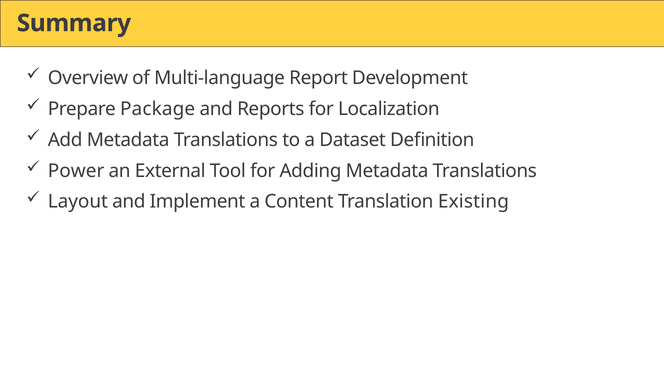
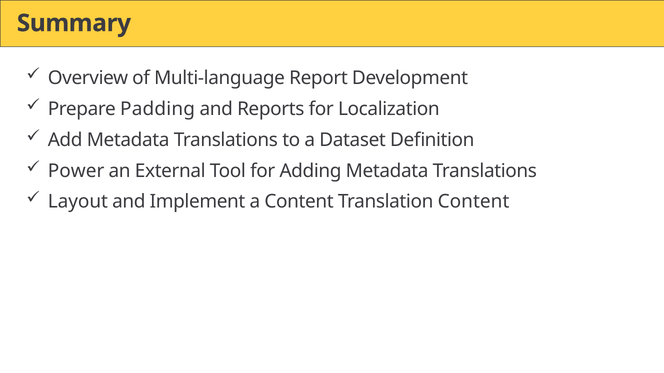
Package: Package -> Padding (158, 109)
Translation Existing: Existing -> Content (473, 202)
